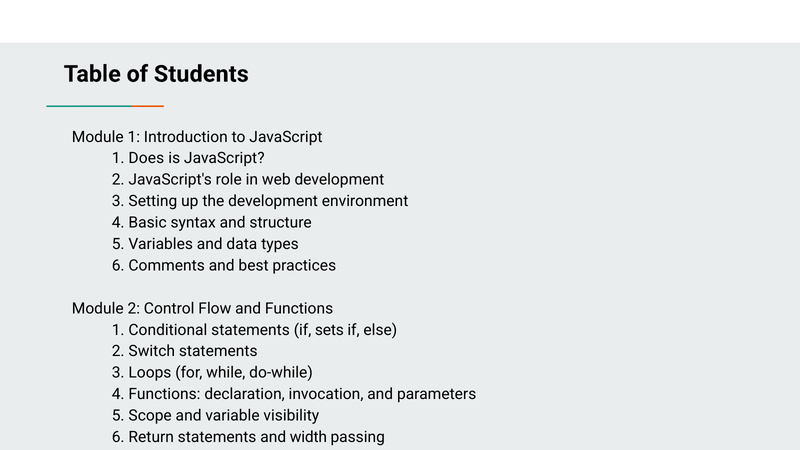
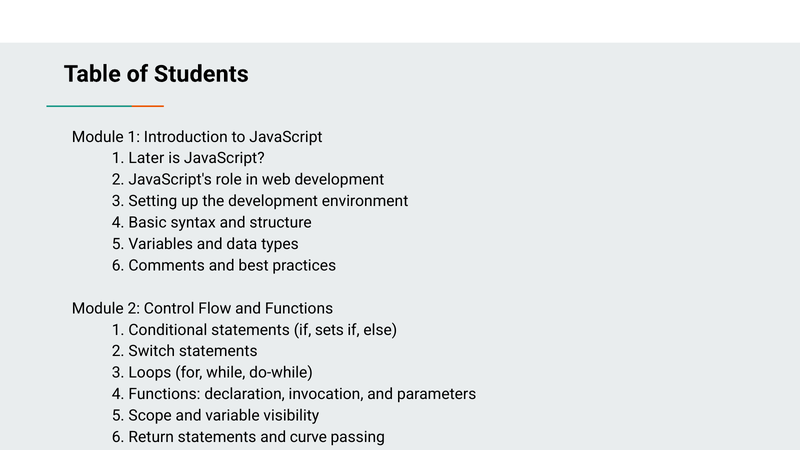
Does: Does -> Later (146, 158)
width: width -> curve (308, 437)
